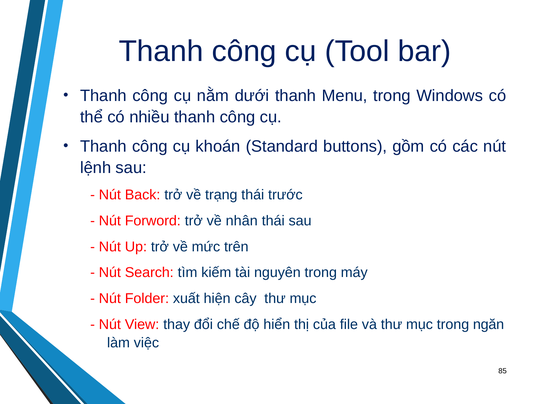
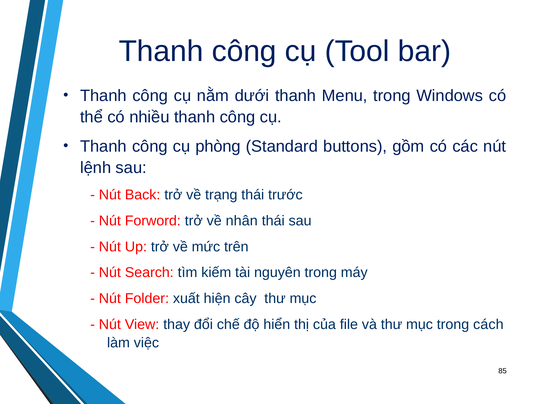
khoán: khoán -> phòng (218, 147)
ngăn: ngăn -> cách (488, 325)
